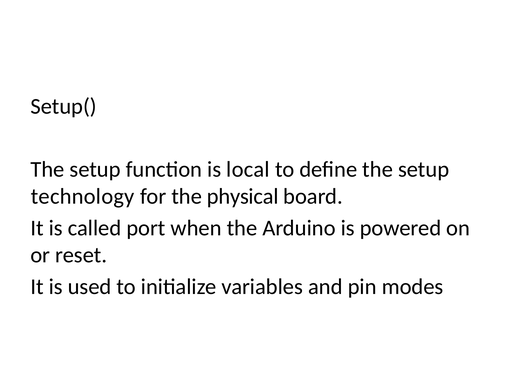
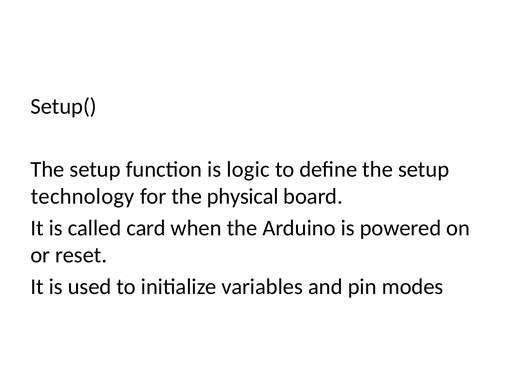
local: local -> logic (248, 170)
port: port -> card (146, 228)
